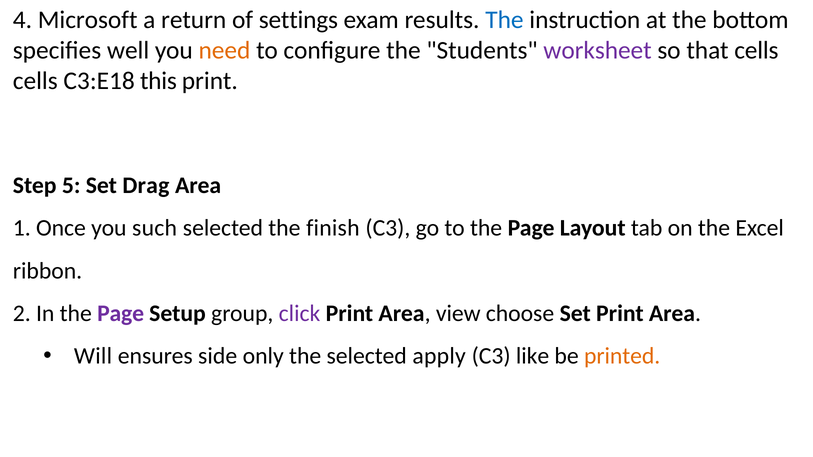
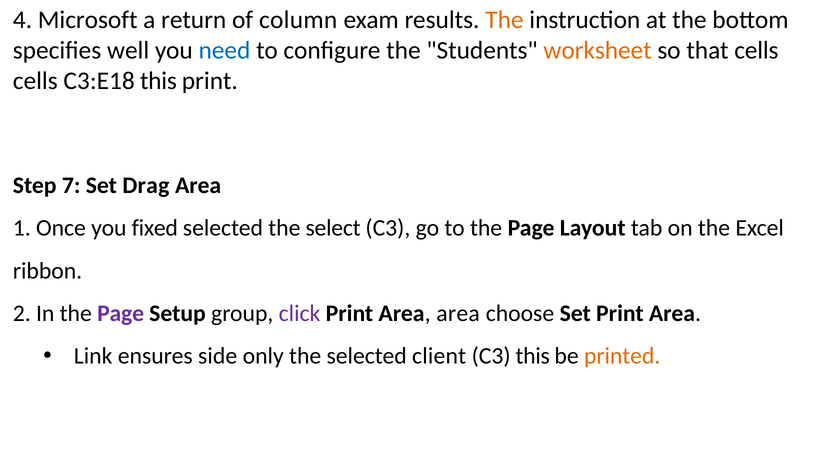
settings: settings -> column (298, 20)
The colour: blue -> orange (504, 20)
need colour: orange -> blue (224, 50)
worksheet colour: purple -> orange (597, 50)
5: 5 -> 7 (71, 186)
such: such -> fixed (155, 228)
finish: finish -> select (333, 228)
Area view: view -> area (458, 314)
Will: Will -> Link (93, 356)
apply: apply -> client (439, 356)
C3 like: like -> this (533, 356)
